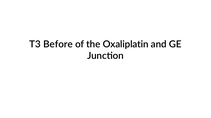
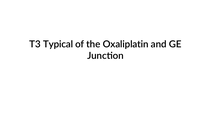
Before: Before -> Typical (58, 44)
